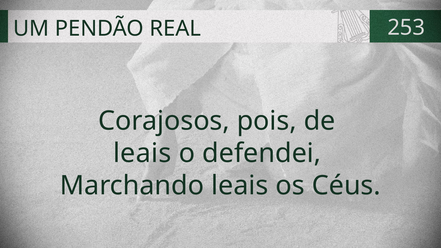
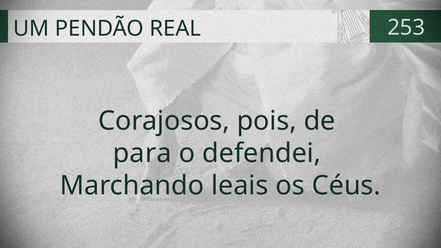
leais: leais -> para (142, 153)
